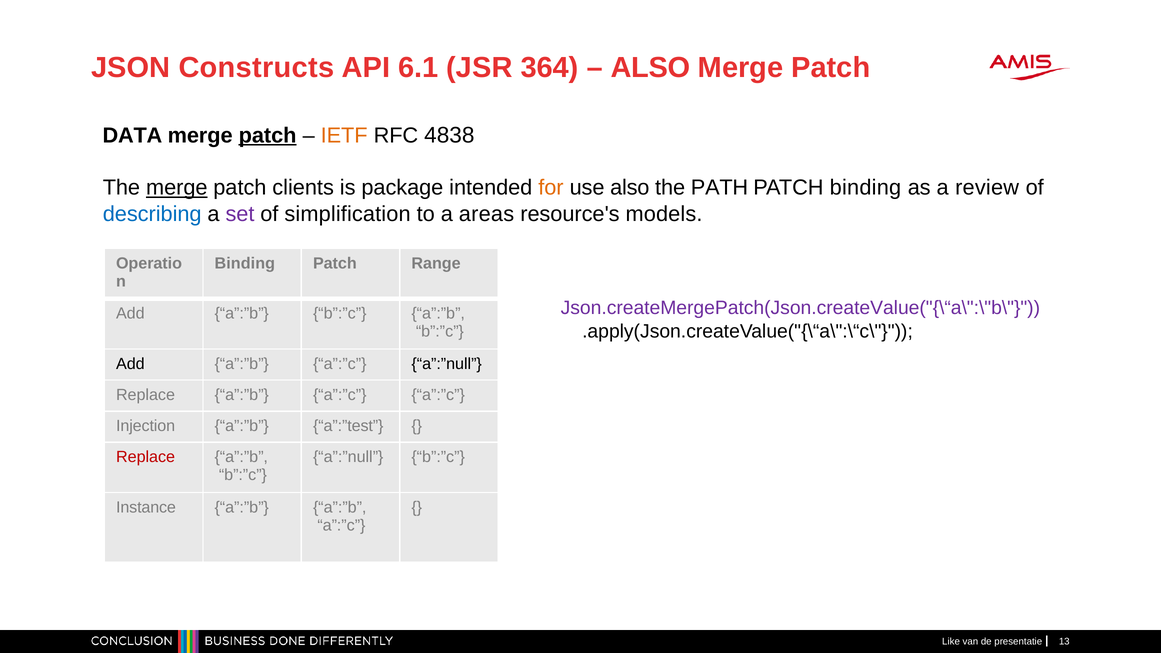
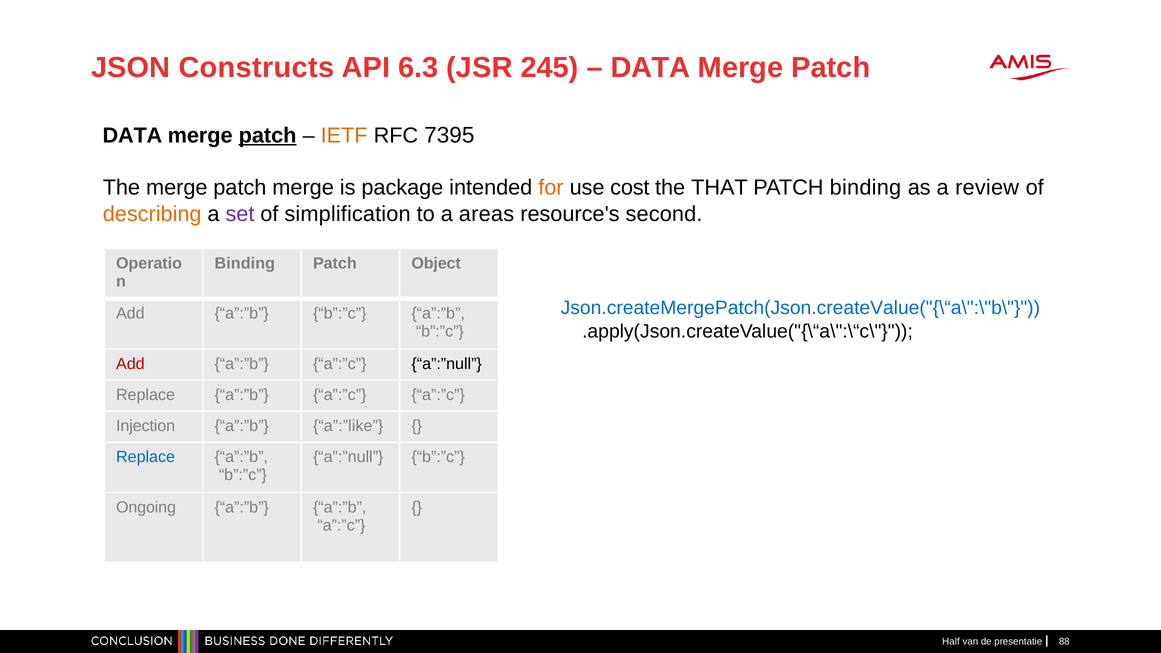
6.1: 6.1 -> 6.3 (418, 68)
364: 364 -> 245 (550, 68)
ALSO: ALSO -> DATA (650, 68)
4838: 4838 -> 7395 (449, 135)
merge underline: present -> none (177, 188)
patch clients: clients -> merge (303, 188)
use also: also -> cost (630, 188)
PATH: PATH -> THAT (719, 188)
describing colour: blue -> orange (152, 214)
models: models -> second (664, 214)
Range: Range -> Object (436, 263)
Json.createMergePatch(Json.createValue("{\“a\":\"b\ colour: purple -> blue (800, 308)
Add colour: black -> red (130, 364)
a”:”test: a”:”test -> a”:”like (348, 426)
Replace colour: red -> blue (146, 457)
Instance: Instance -> Ongoing (146, 508)
Like: Like -> Half (951, 642)
13: 13 -> 88 (1064, 642)
